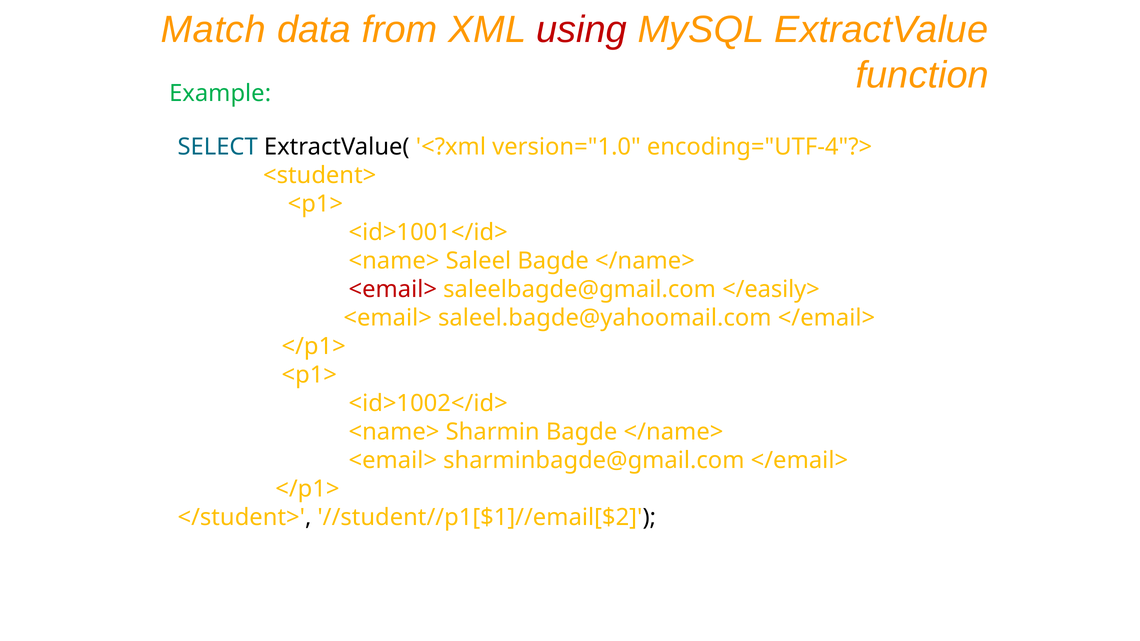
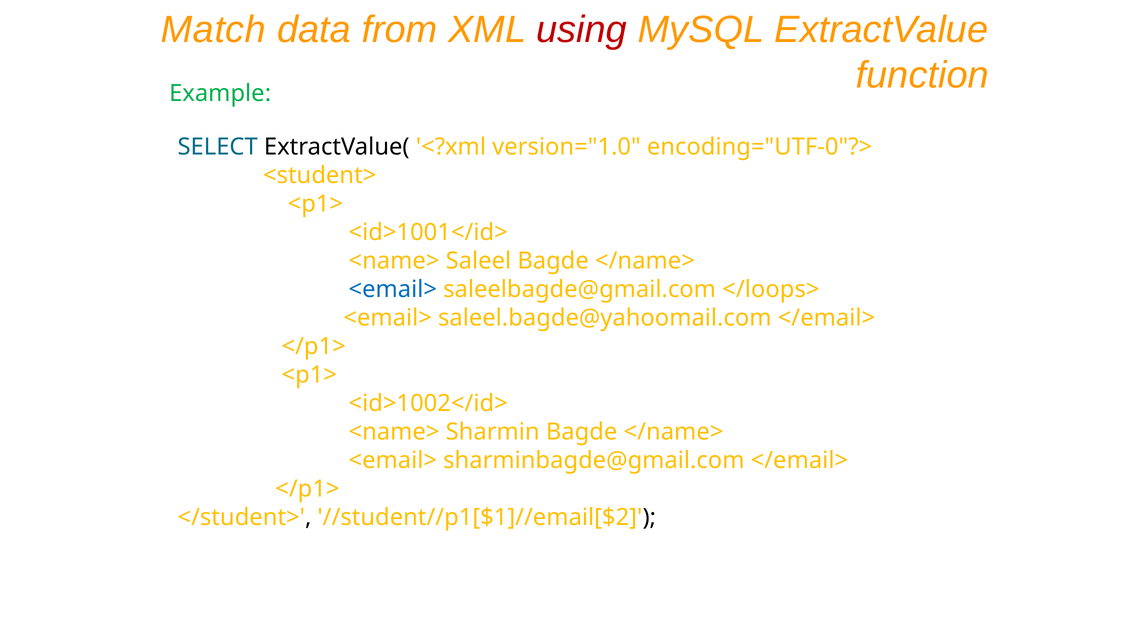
encoding="UTF-4"?>: encoding="UTF-4"?> -> encoding="UTF-0"?> (760, 147)
<email> colour: red -> blue (393, 290)
</easily>: </easily> -> </loops> (771, 290)
